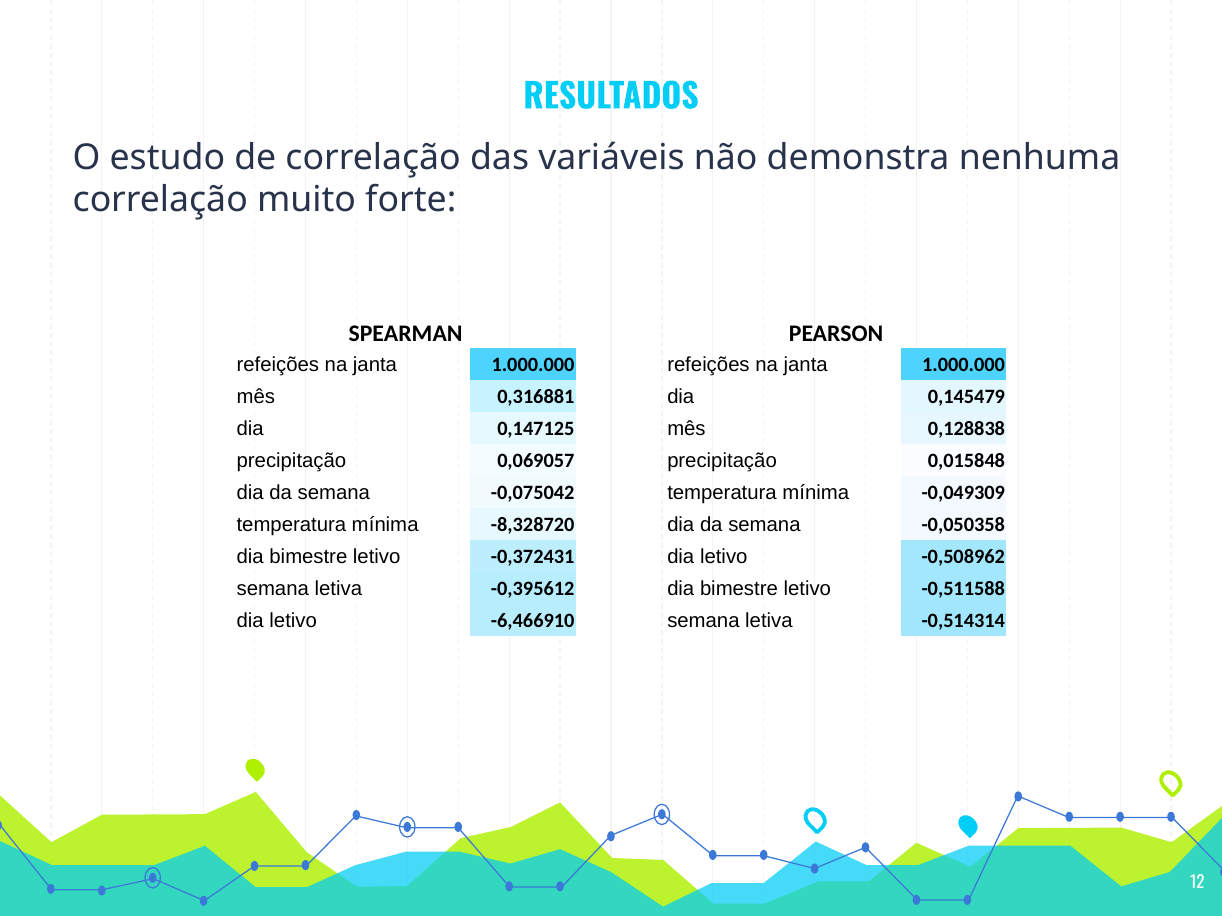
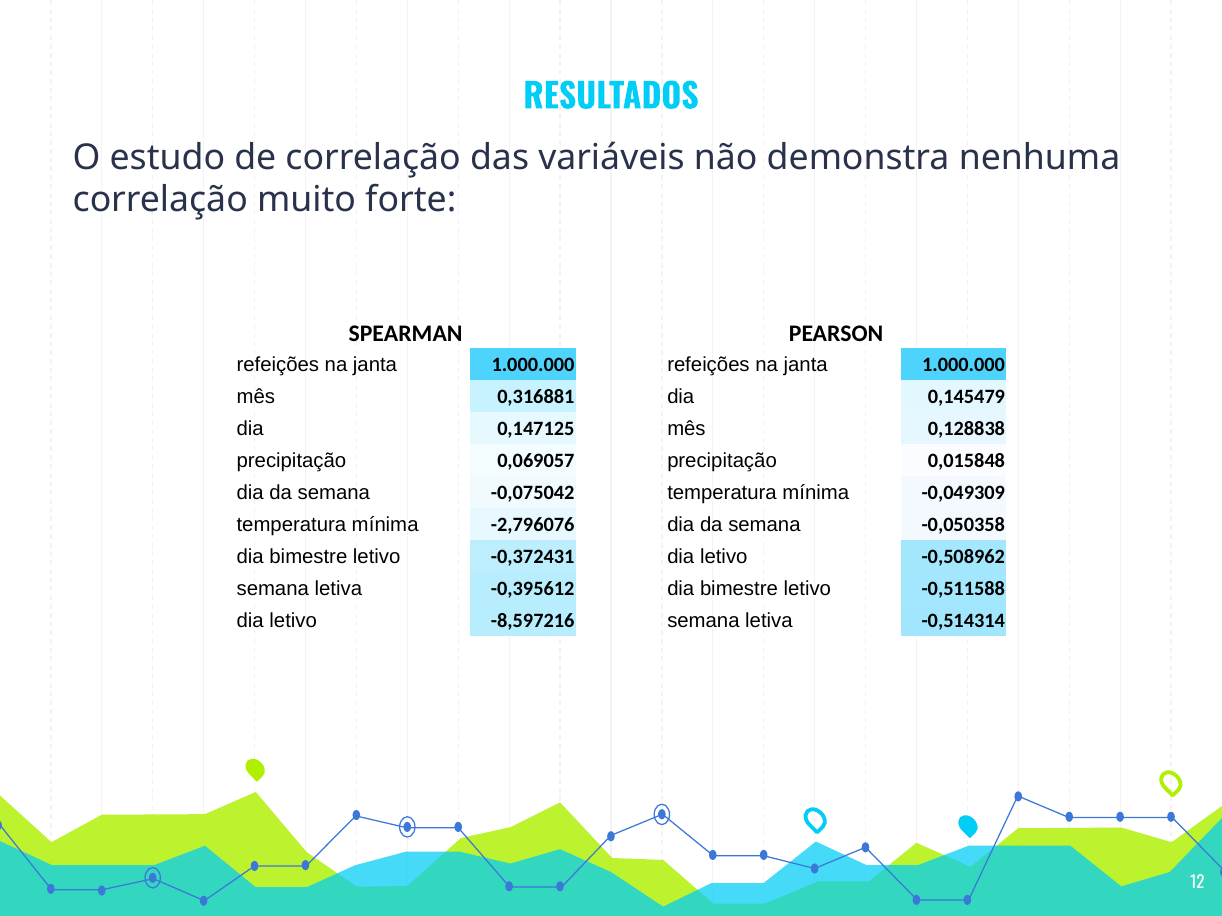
-8,328720: -8,328720 -> -2,796076 (533, 525)
-6,466910: -6,466910 -> -8,597216 (533, 621)
